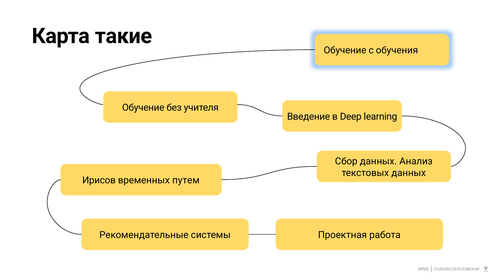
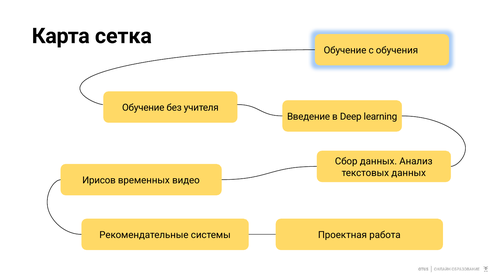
такие: такие -> сетка (123, 36)
путем: путем -> видео (186, 180)
